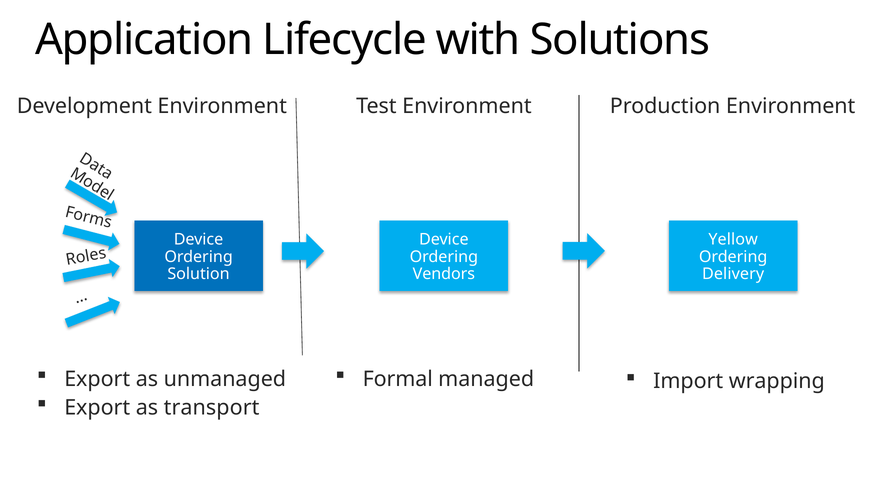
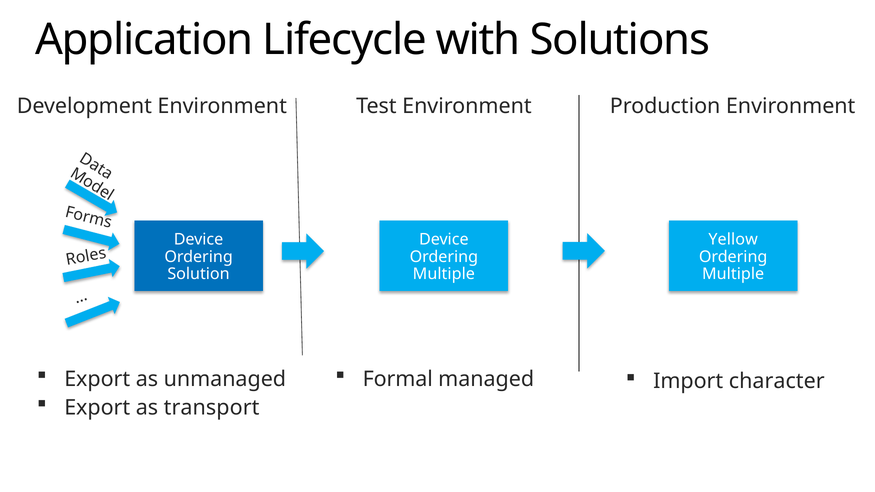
Vendors: Vendors -> Multiple (444, 274)
Delivery: Delivery -> Multiple (733, 274)
wrapping: wrapping -> character (777, 381)
